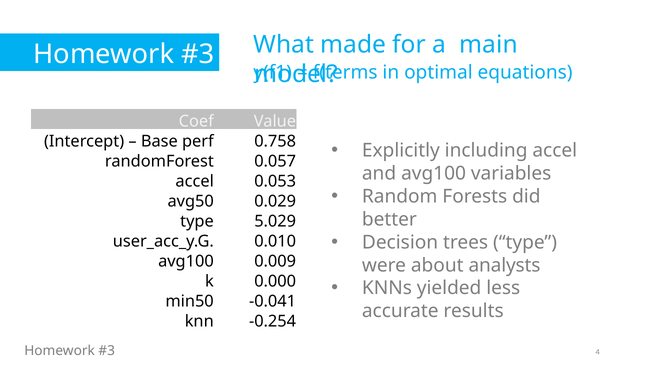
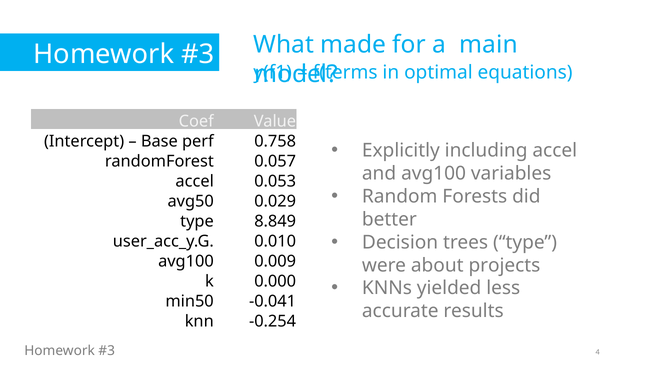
5.029: 5.029 -> 8.849 (275, 222)
analysts: analysts -> projects (504, 266)
